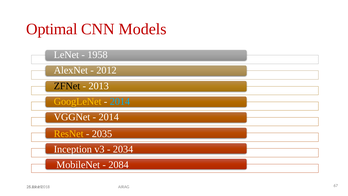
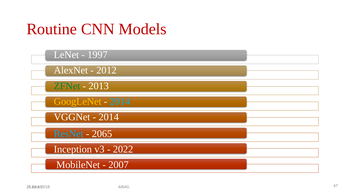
Optimal: Optimal -> Routine (52, 29)
1958: 1958 -> 1997 (97, 55)
ZFNet colour: black -> green (67, 86)
ResNet colour: yellow -> light blue (69, 134)
2035: 2035 -> 2065 (102, 134)
2034: 2034 -> 2022 (123, 149)
2084: 2084 -> 2007 (119, 165)
